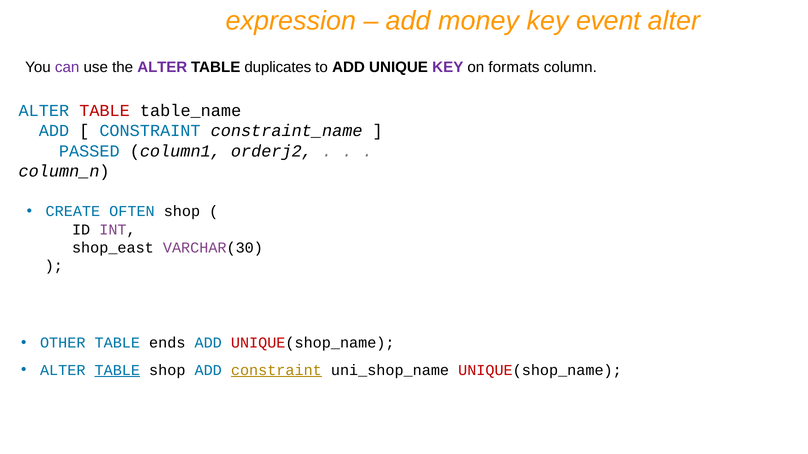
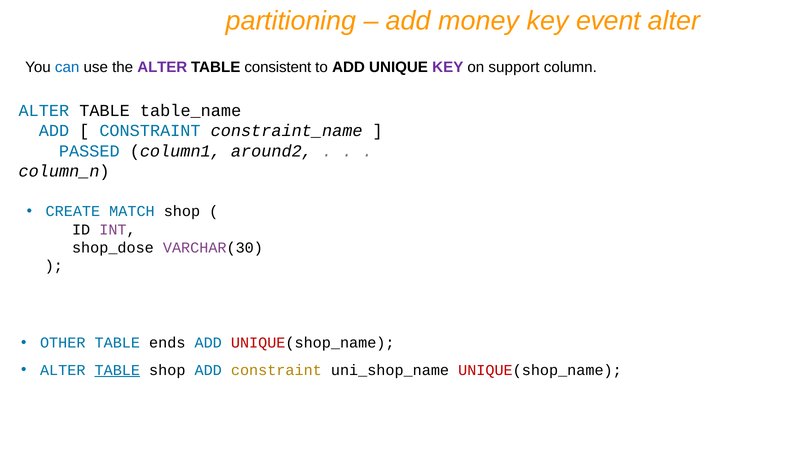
expression: expression -> partitioning (291, 21)
can colour: purple -> blue (67, 67)
duplicates: duplicates -> consistent (278, 67)
formats: formats -> support (514, 67)
TABLE colour: red -> black (105, 111)
orderj2: orderj2 -> around2 (271, 151)
OFTEN: OFTEN -> MATCH (132, 212)
shop_east: shop_east -> shop_dose (113, 248)
constraint underline: present -> none (276, 371)
